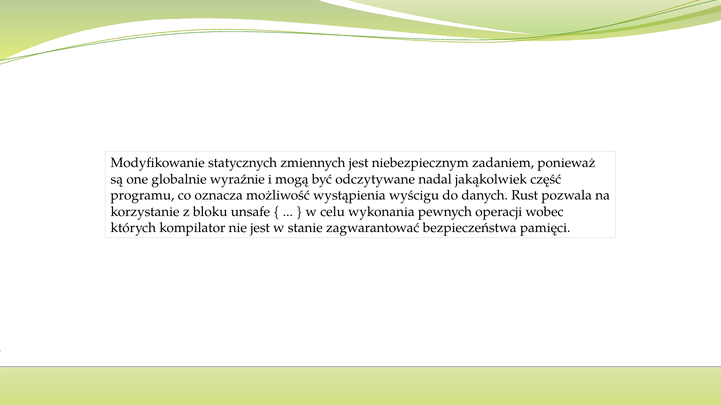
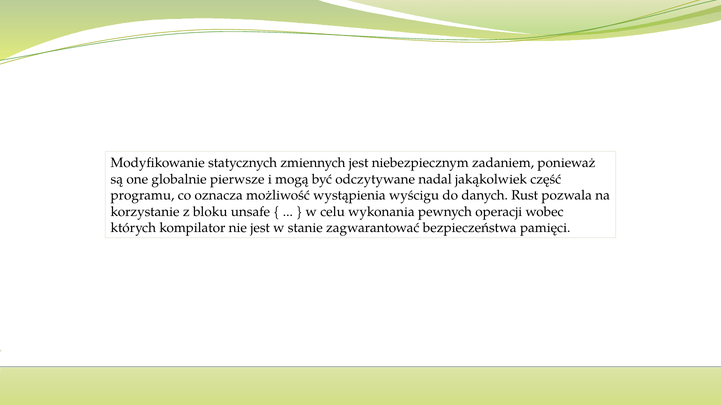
wyraźnie: wyraźnie -> pierwsze (237, 179)
